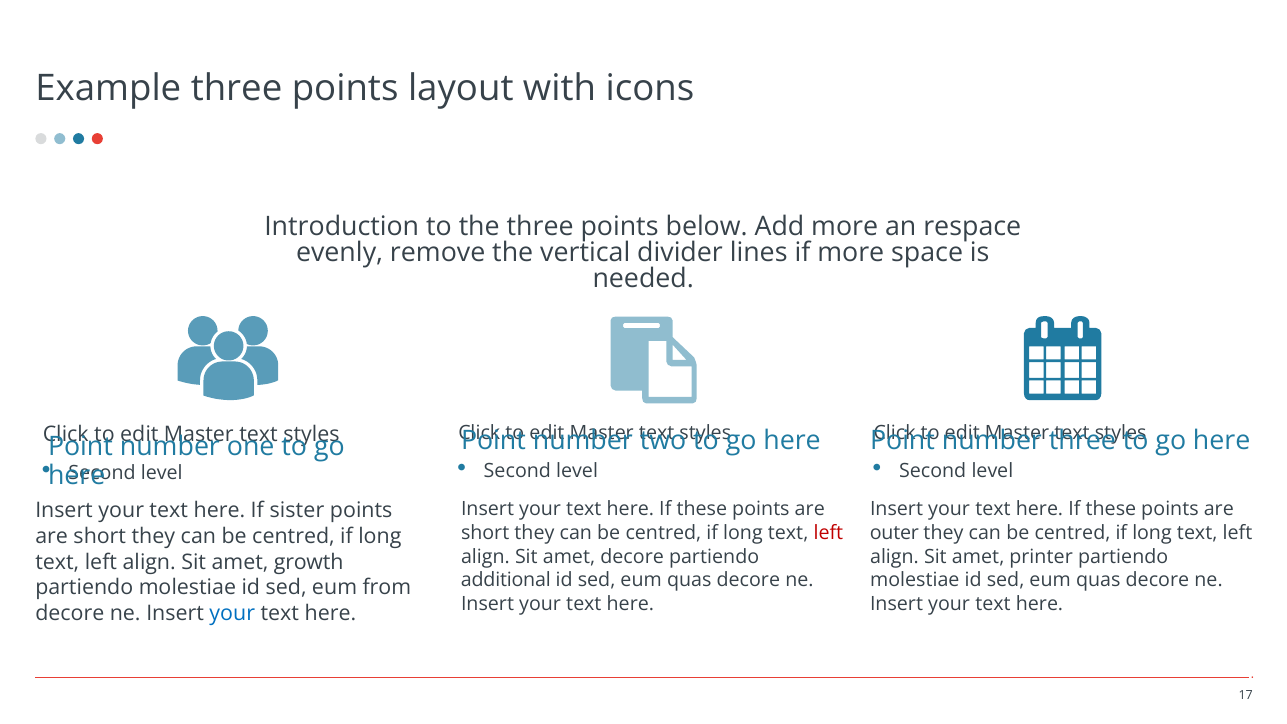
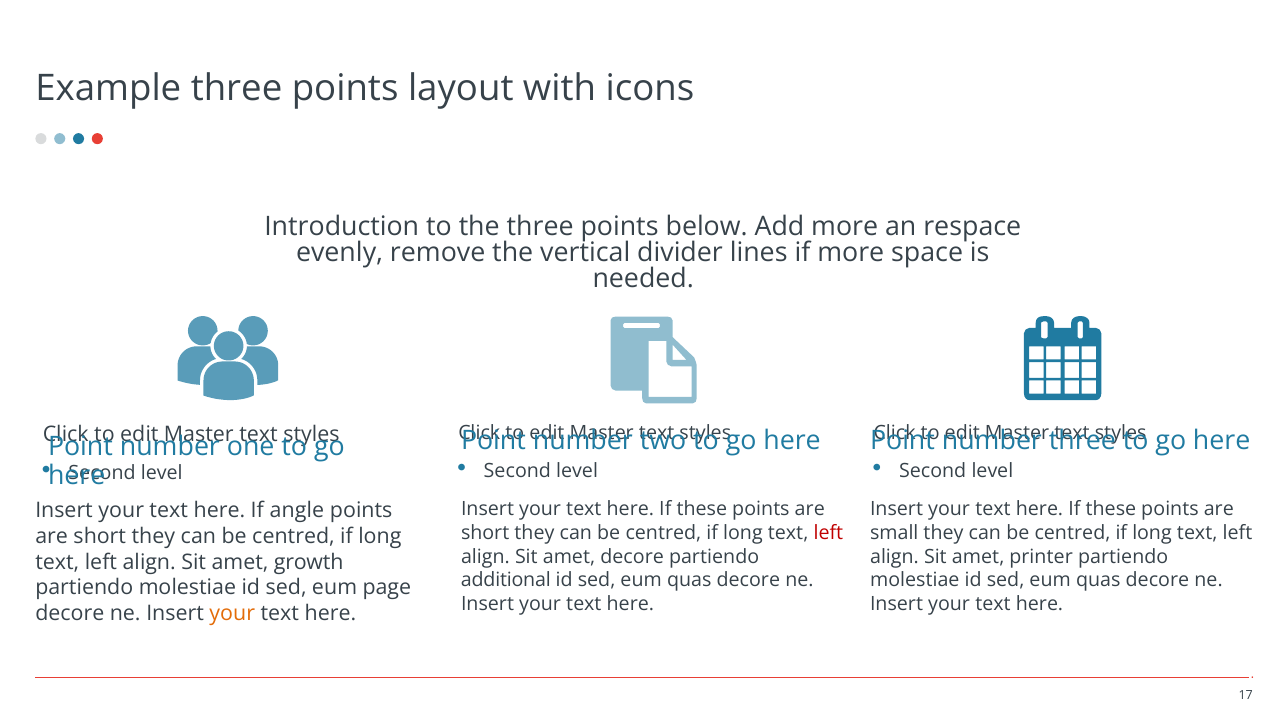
sister: sister -> angle (297, 511)
outer: outer -> small (894, 533)
from: from -> page (387, 588)
your colour: blue -> orange (232, 613)
